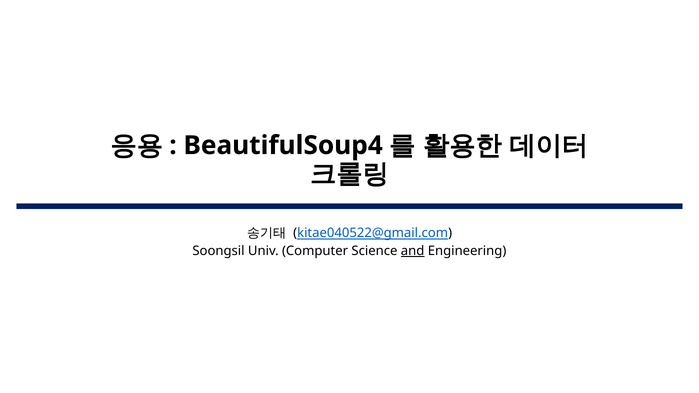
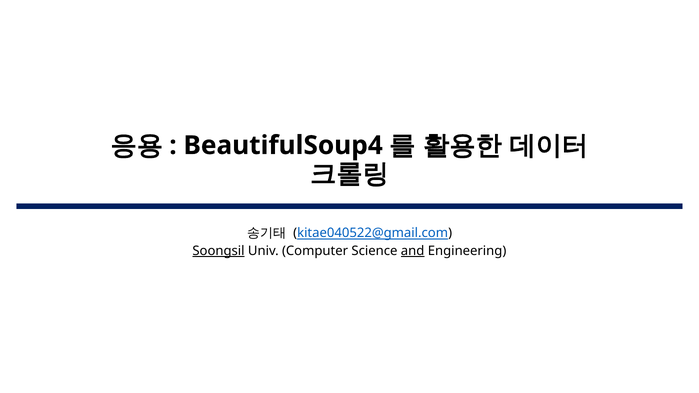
Soongsil underline: none -> present (218, 251)
